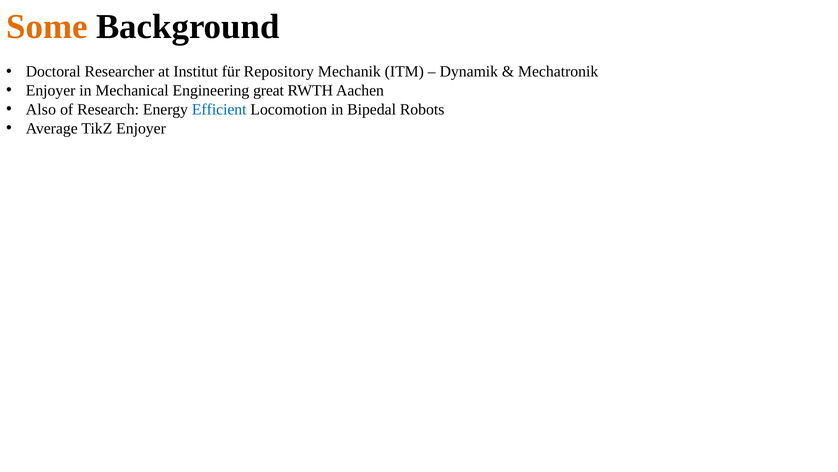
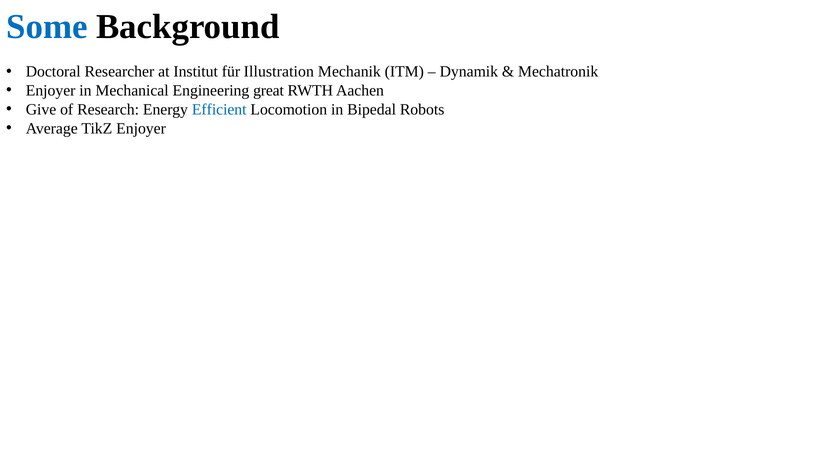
Some colour: orange -> blue (47, 26)
Repository: Repository -> Illustration (279, 72)
Also: Also -> Give (41, 109)
